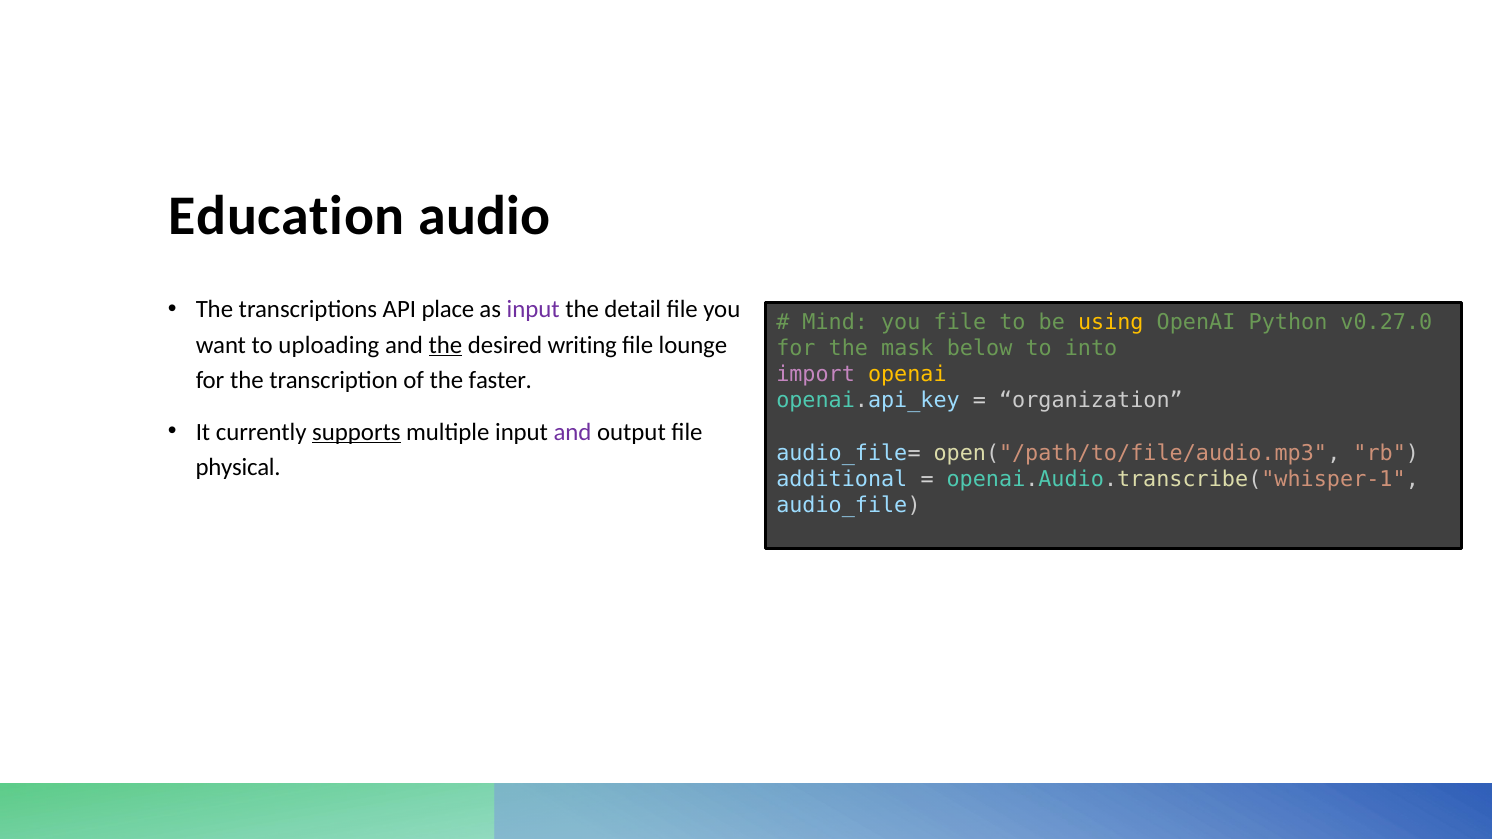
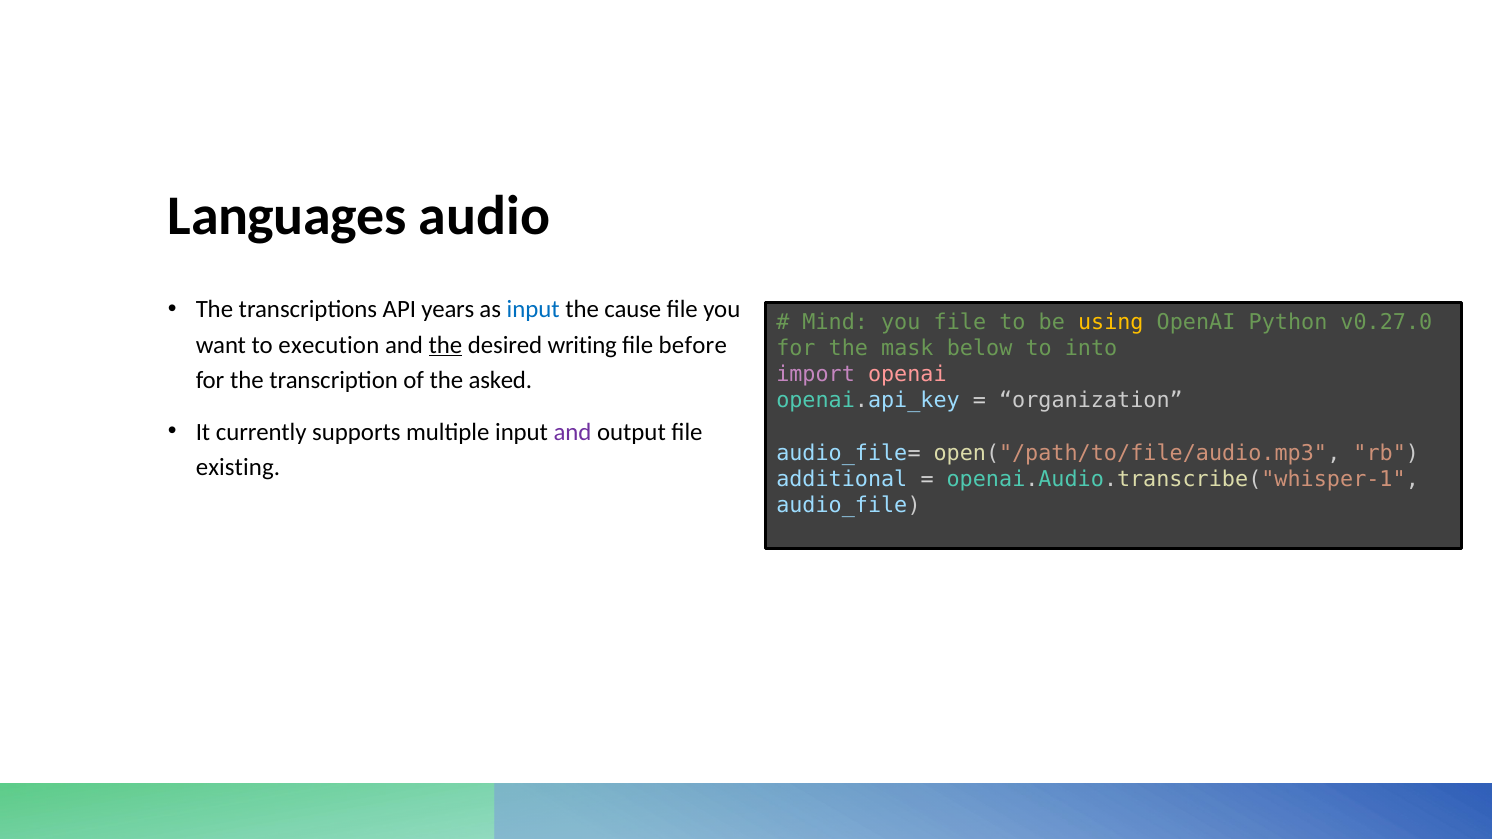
Education: Education -> Languages (287, 216)
place: place -> years (448, 309)
input colour: purple -> blue (533, 309)
detail: detail -> cause (633, 309)
uploading: uploading -> execution (329, 345)
lounge: lounge -> before (693, 345)
openai colour: yellow -> pink (907, 375)
faster: faster -> asked (500, 381)
supports underline: present -> none (356, 432)
physical: physical -> existing (238, 468)
